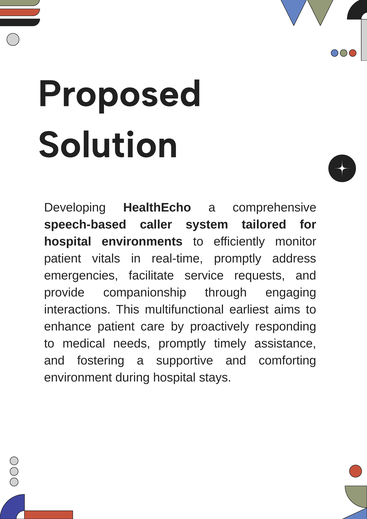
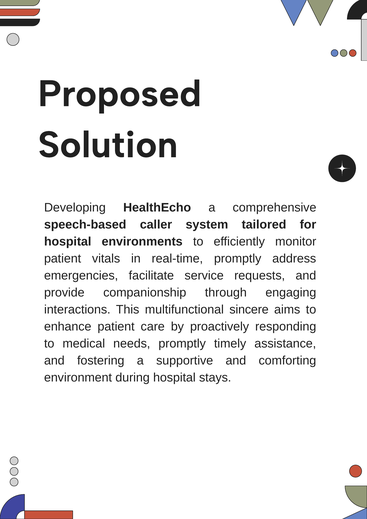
earliest: earliest -> sincere (249, 310)
